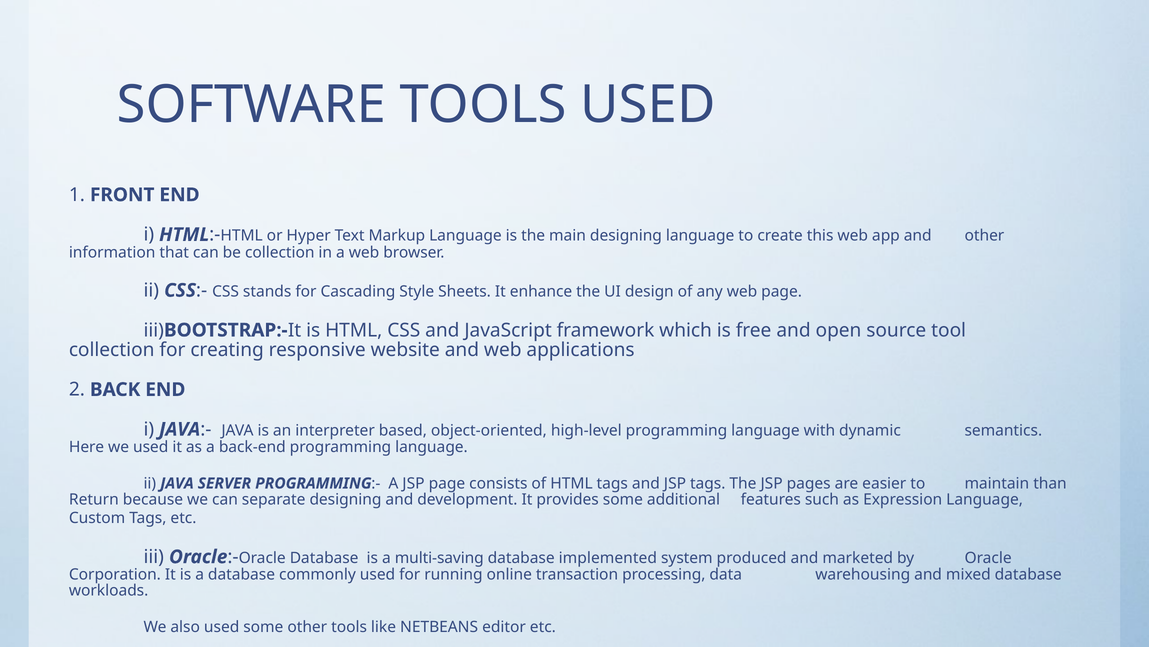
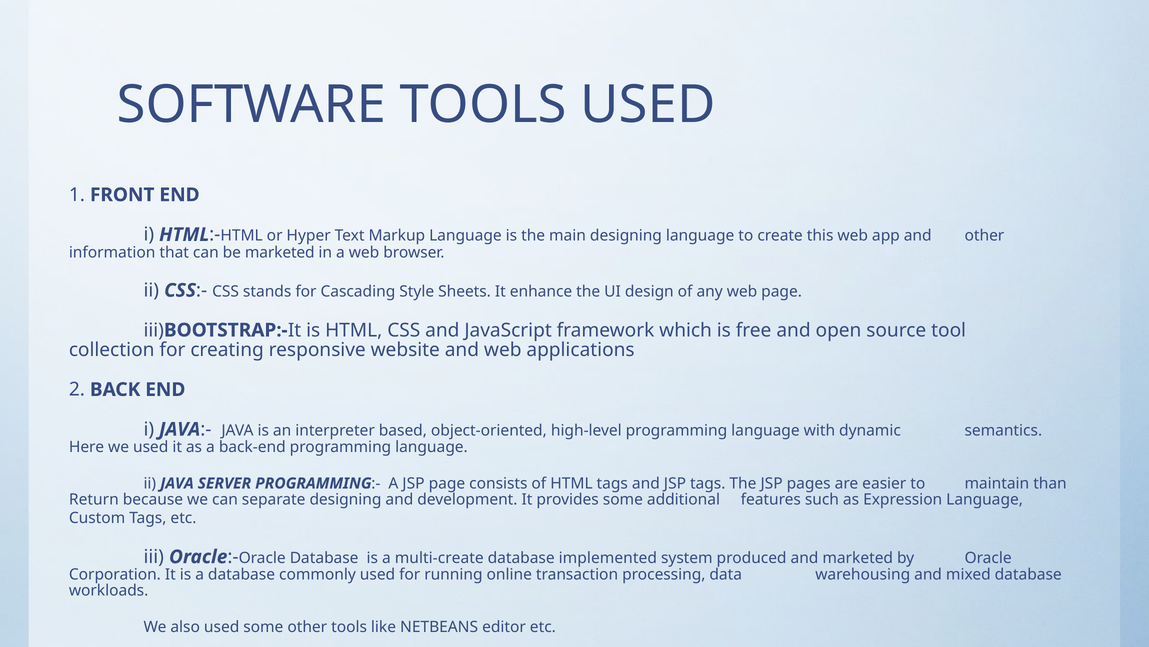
be collection: collection -> marketed (280, 252)
multi-saving: multi-saving -> multi-create (439, 558)
